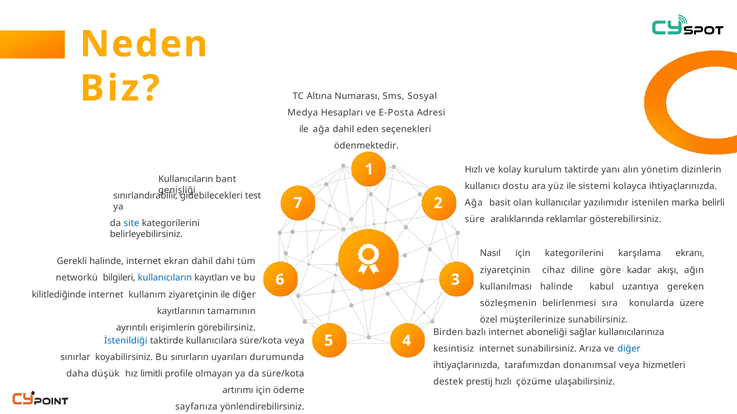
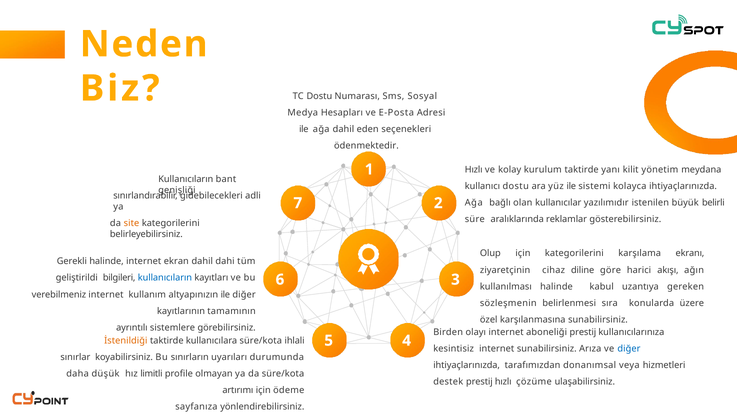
TC Altına: Altına -> Dostu (319, 96)
alın: alın -> kilit (631, 170)
dizinlerin: dizinlerin -> meydana (701, 170)
test: test -> adli (253, 196)
basit: basit -> bağlı (500, 203)
marka: marka -> büyük (685, 203)
site colour: blue -> orange (131, 224)
Nasıl: Nasıl -> Olup (490, 254)
kadar: kadar -> harici (639, 270)
networkü: networkü -> geliştirildi (77, 278)
kilitlediğinde: kilitlediğinde -> verebilmeniz (59, 295)
kullanım ziyaretçinin: ziyaretçinin -> altyapınızın (193, 295)
müşterilerinize: müşterilerinize -> karşılanmasına (533, 320)
erişimlerin: erişimlerin -> sistemlere (172, 328)
bazlı: bazlı -> olayı (476, 333)
aboneliği sağlar: sağlar -> prestij (583, 333)
İstenildiği colour: blue -> orange (126, 341)
süre/kota veya: veya -> ihlali (295, 341)
